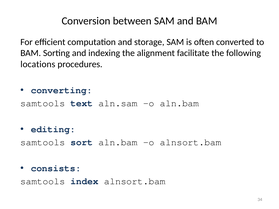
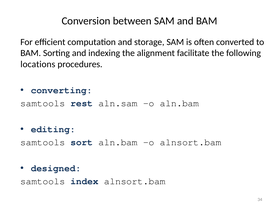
text: text -> rest (82, 103)
consists: consists -> designed (56, 168)
